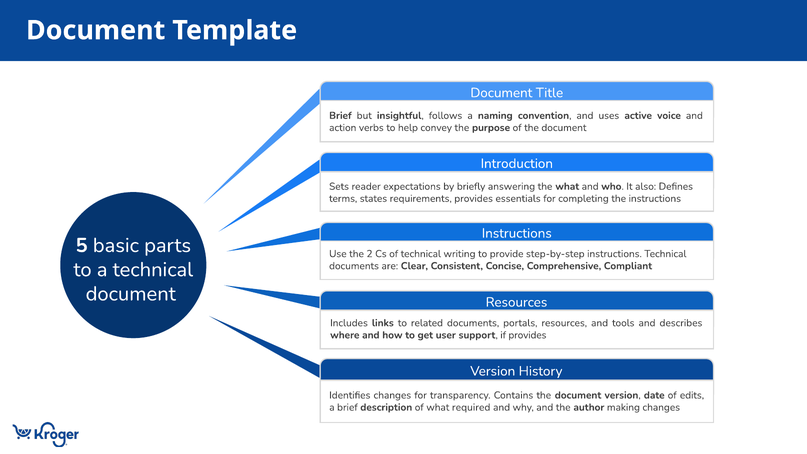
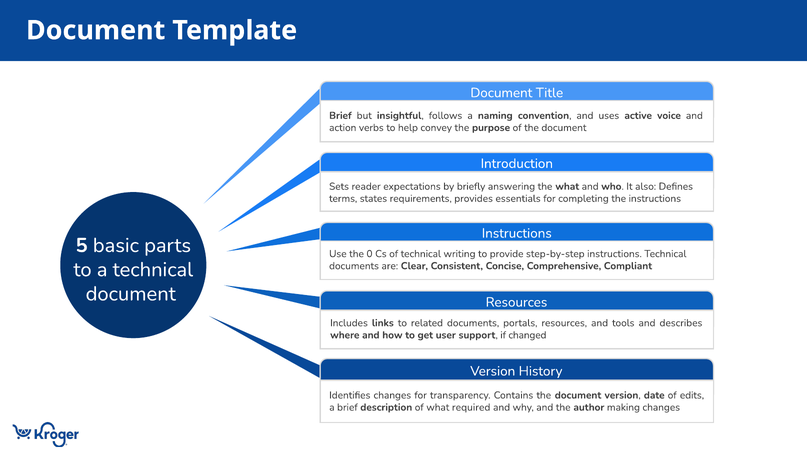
2: 2 -> 0 (369, 254)
if provides: provides -> changed (527, 335)
